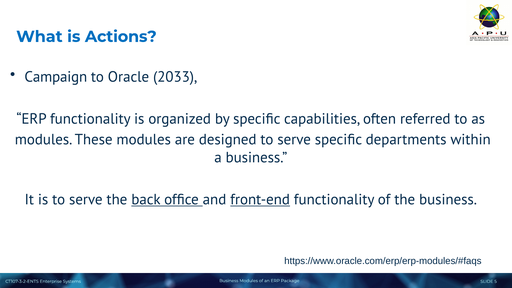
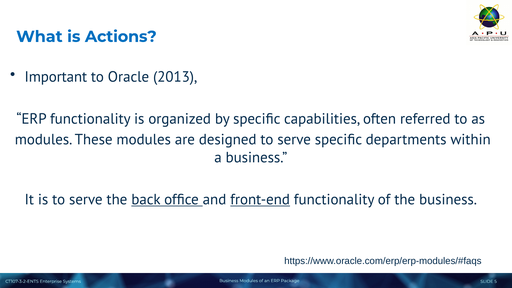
Campaign: Campaign -> Important (56, 77)
2033: 2033 -> 2013 (175, 77)
